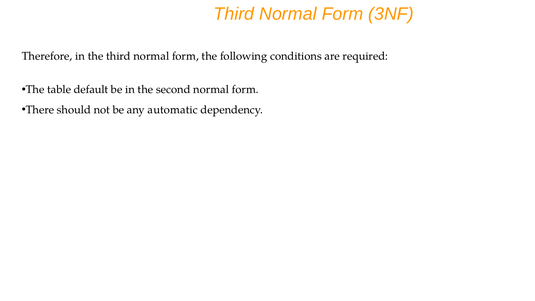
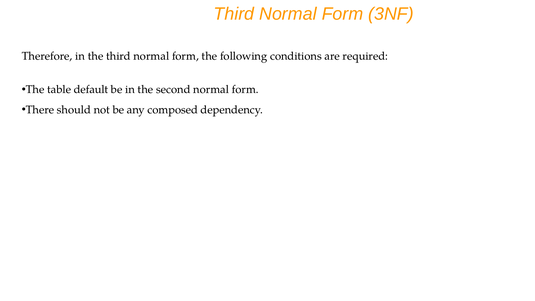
automatic: automatic -> composed (173, 110)
